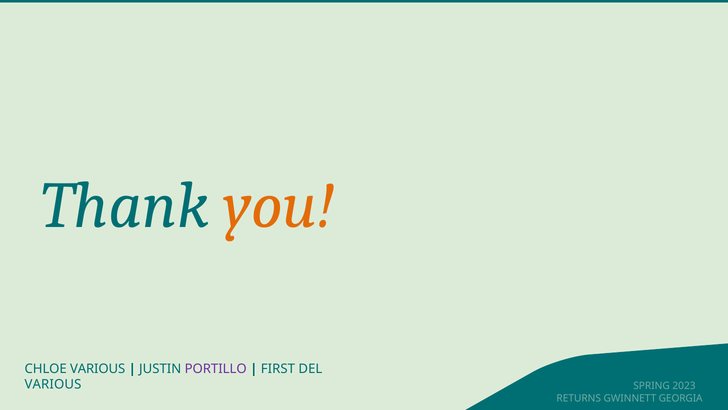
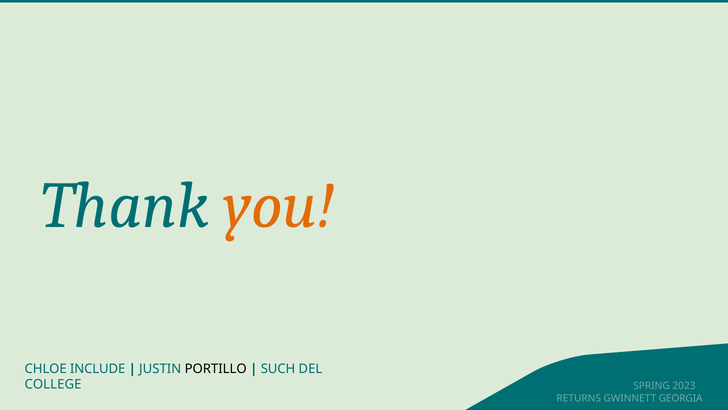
CHLOE VARIOUS: VARIOUS -> INCLUDE (98, 368)
PORTILLO colour: purple -> black (216, 368)
FIRST: FIRST -> SUCH (278, 368)
VARIOUS: VARIOUS -> COLLEGE (53, 384)
